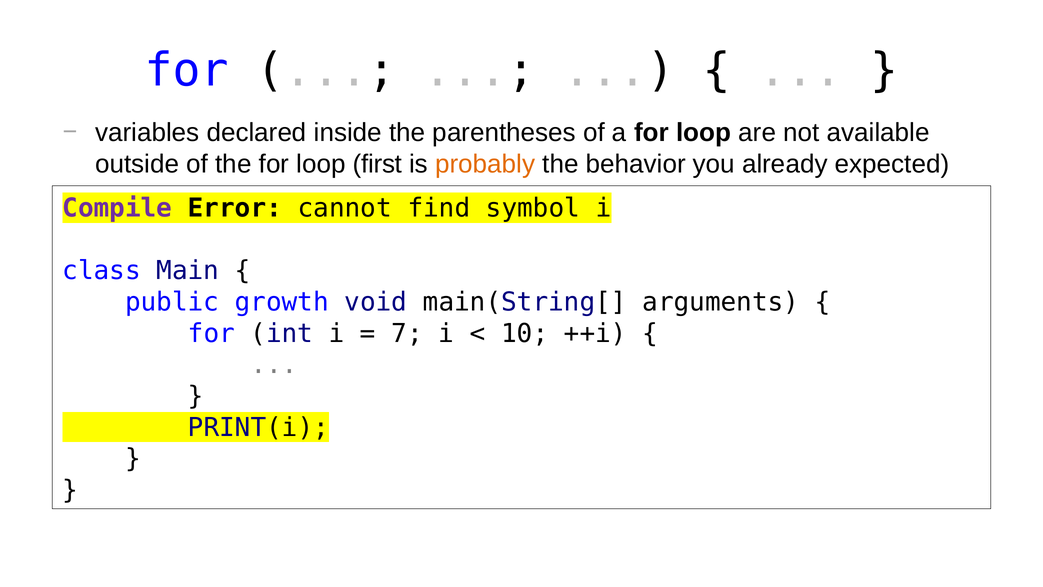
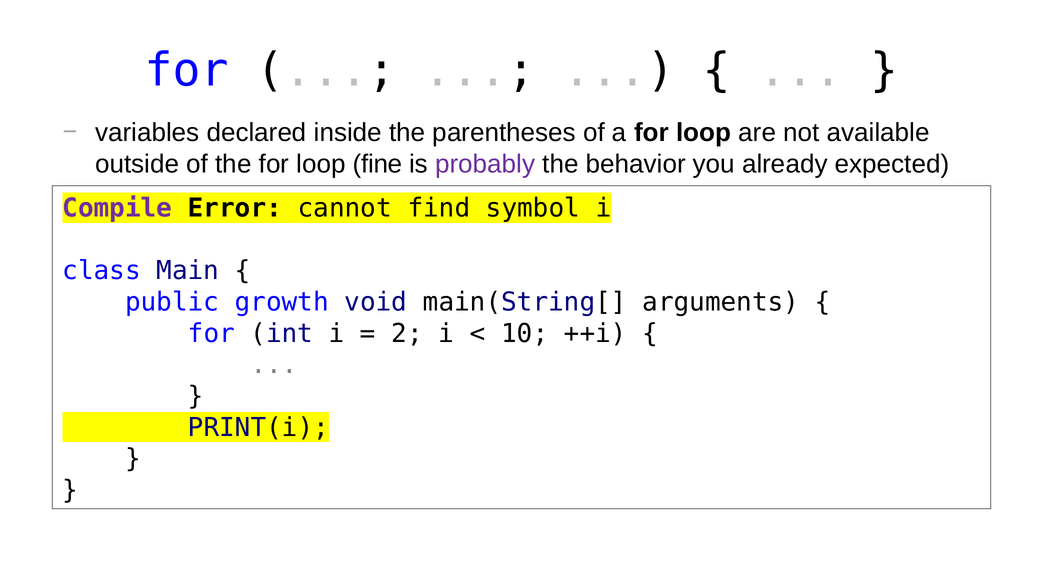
first: first -> fine (377, 164)
probably colour: orange -> purple (485, 164)
7: 7 -> 2 (407, 333)
